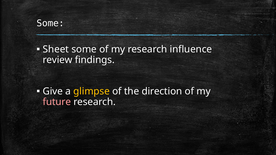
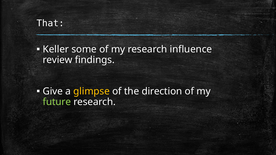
Some: Some -> That (50, 23)
Sheet: Sheet -> Keller (56, 49)
future colour: pink -> light green (57, 102)
